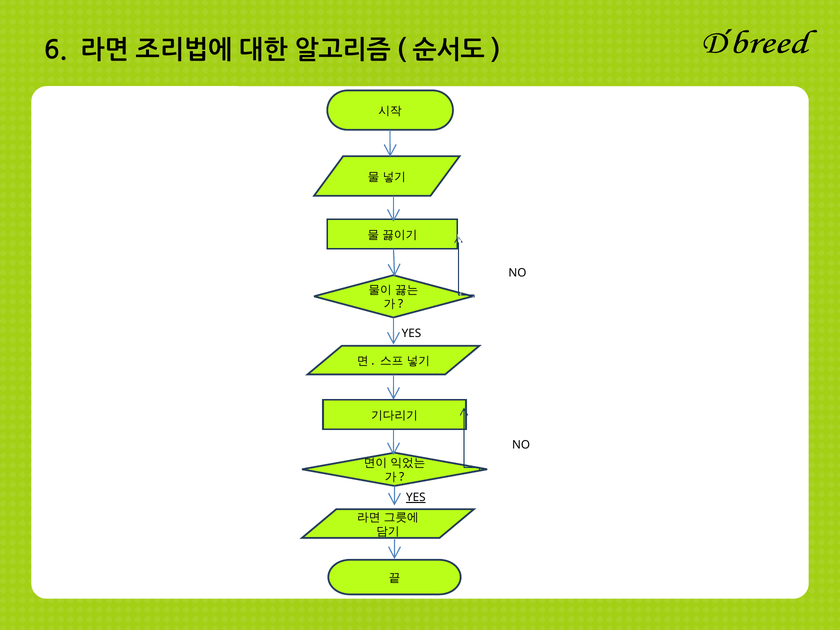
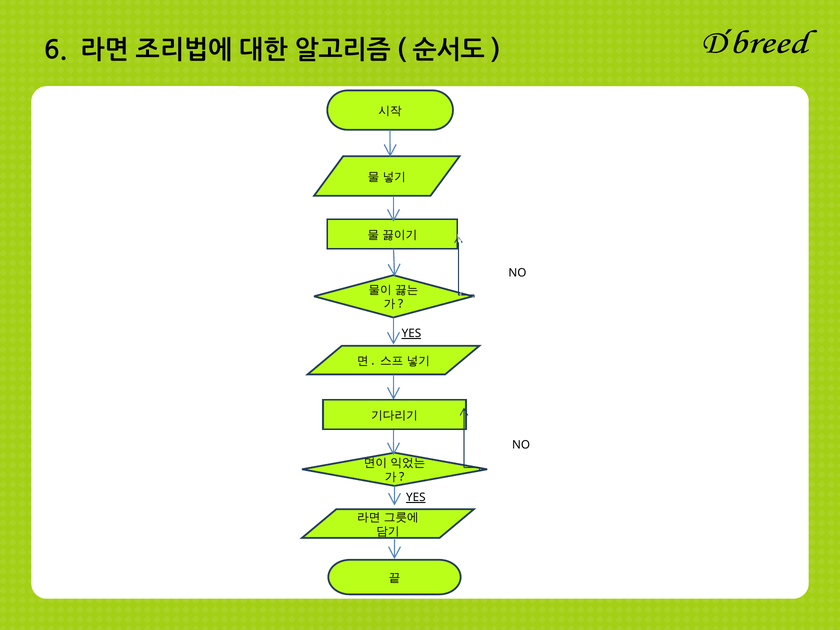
YES underline: none -> present (411, 334)
